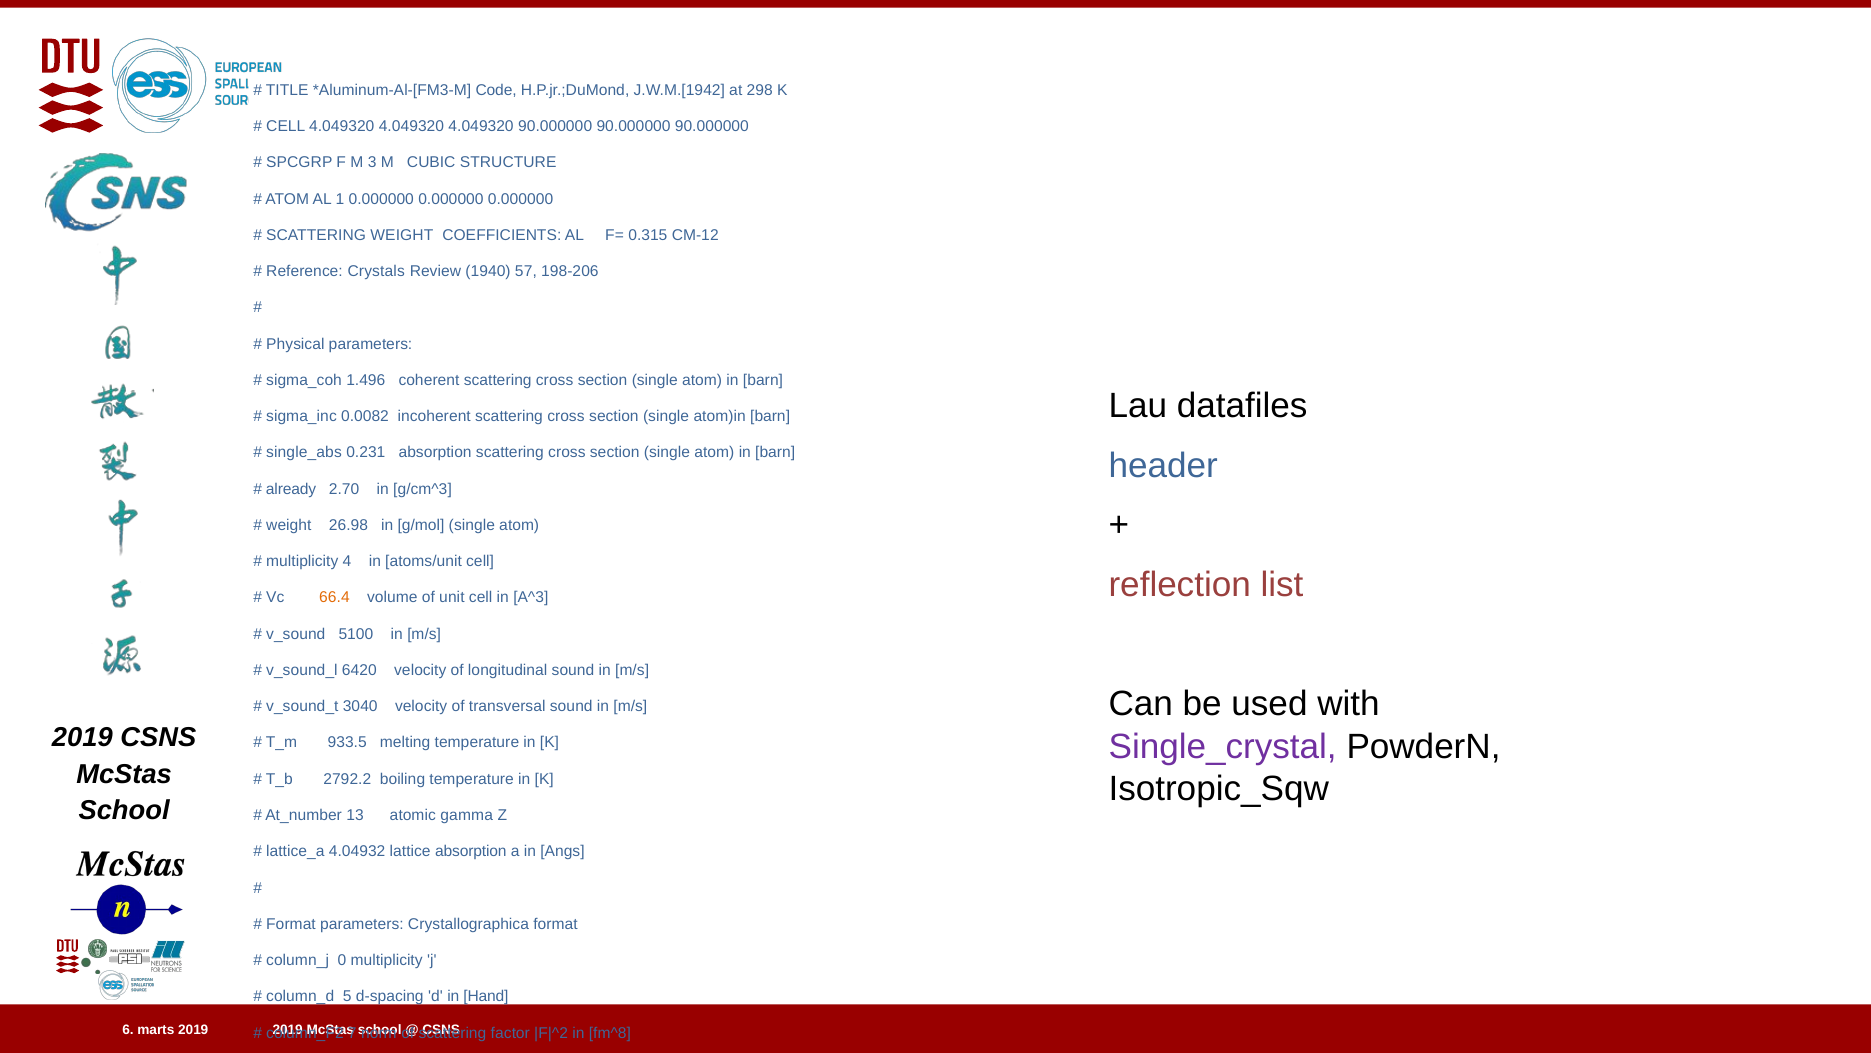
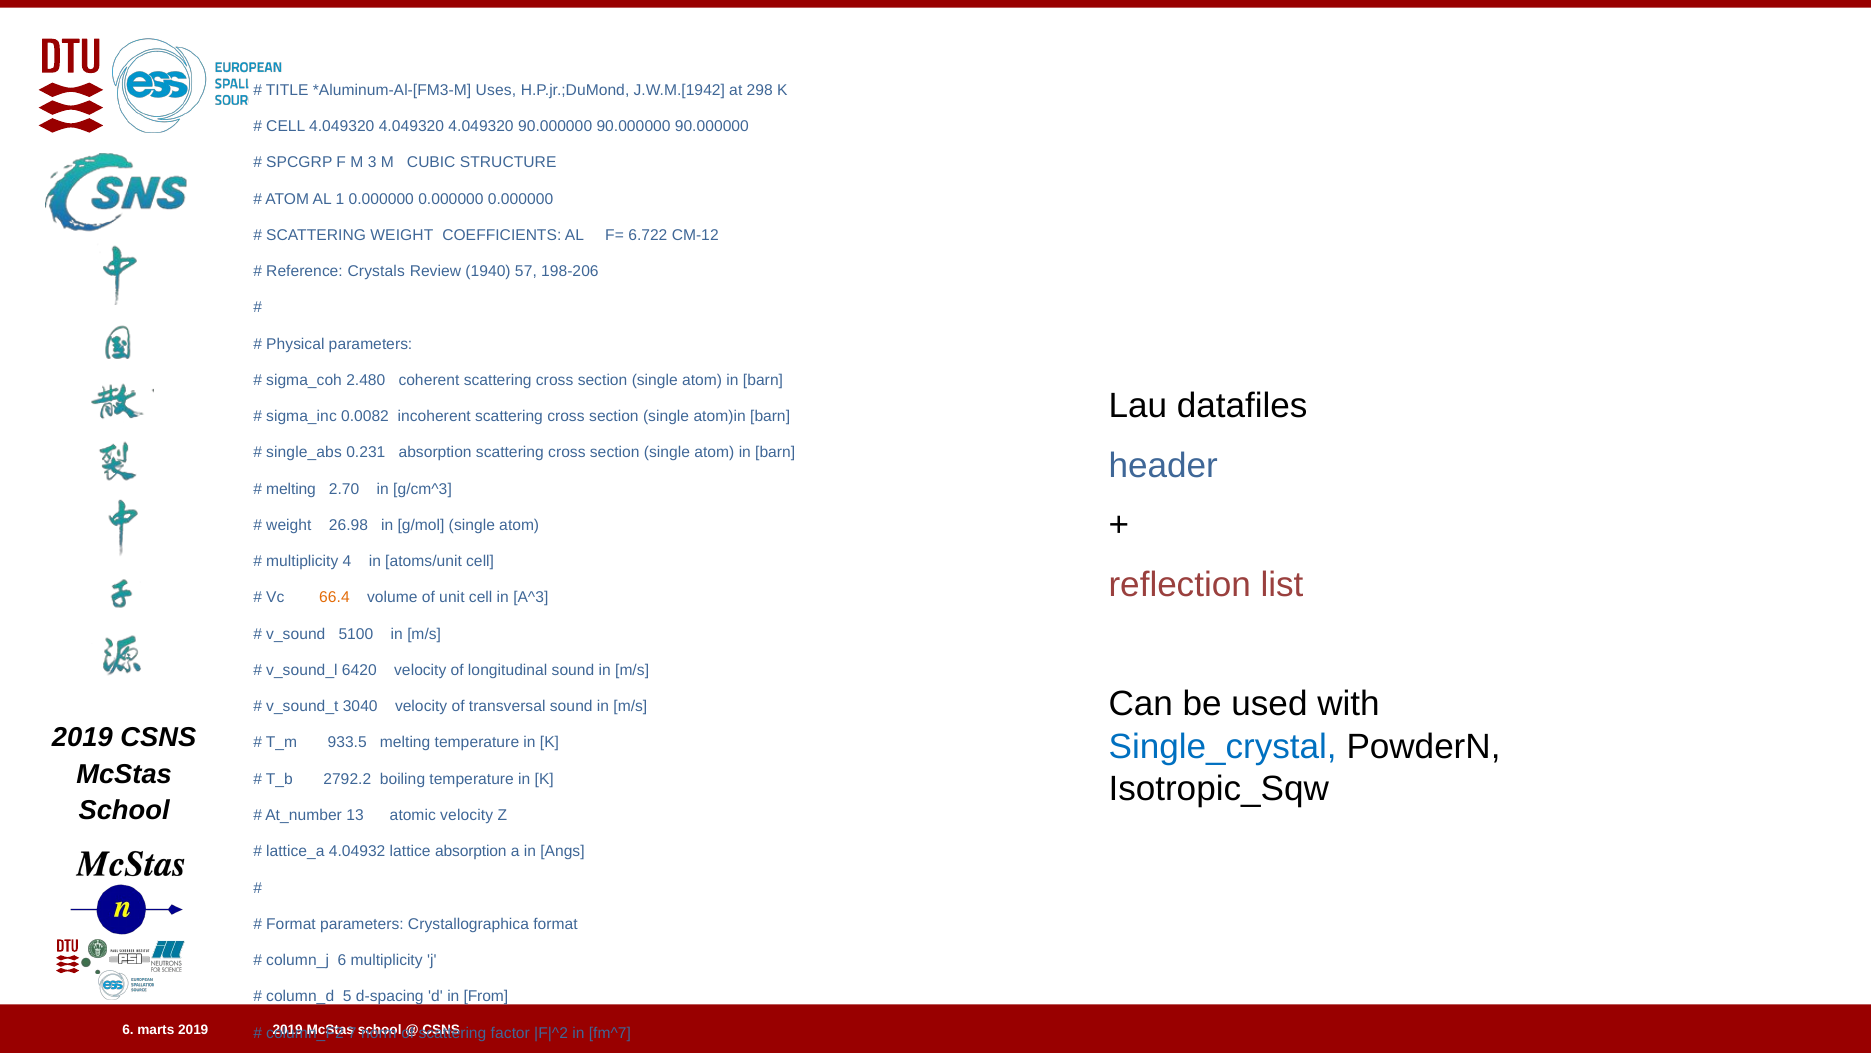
Code: Code -> Uses (496, 90)
0.315: 0.315 -> 6.722 (648, 235)
1.496: 1.496 -> 2.480 (366, 380)
already: already -> melting (291, 489)
Single_crystal colour: purple -> blue (1223, 747)
atomic gamma: gamma -> velocity (467, 816)
column_j 0: 0 -> 6 (342, 961)
Hand: Hand -> From (486, 997)
fm^8: fm^8 -> fm^7 (610, 1033)
